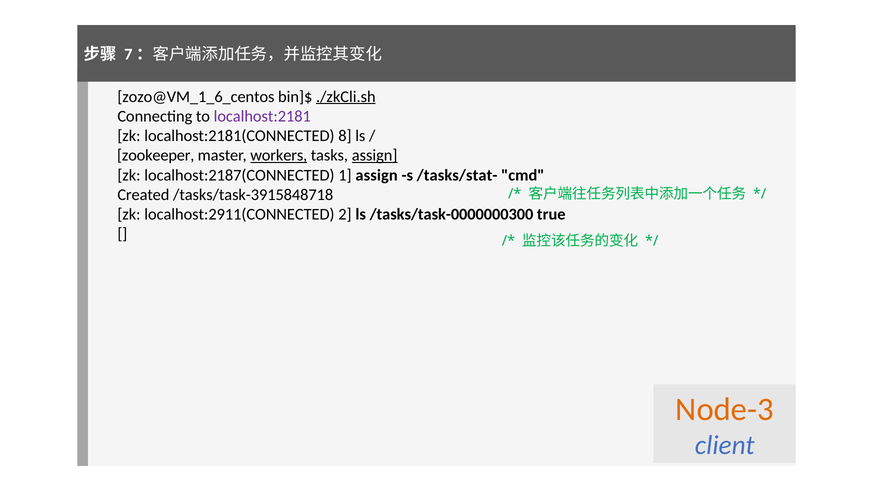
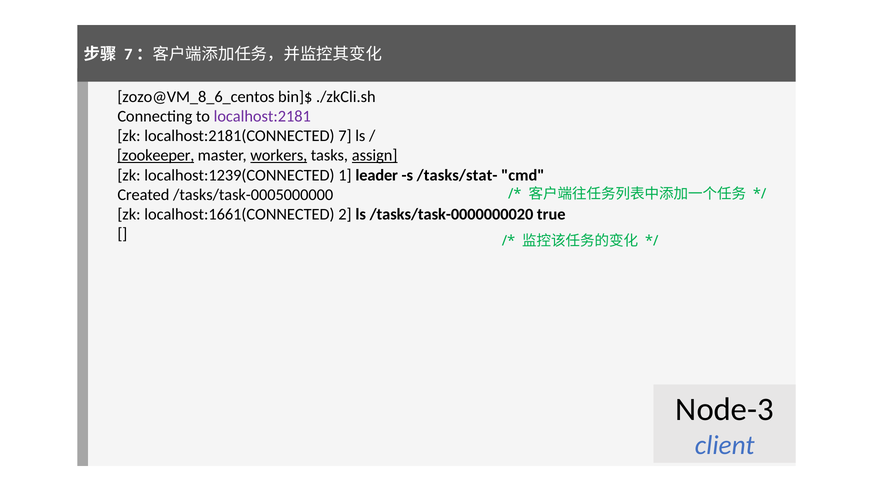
zozo@VM_1_6_centos: zozo@VM_1_6_centos -> zozo@VM_8_6_centos (196, 97)
./zkCli.sh underline: present -> none (346, 97)
8: 8 -> 7 (345, 136)
zookeeper underline: none -> present (156, 156)
localhost:2187(CONNECTED: localhost:2187(CONNECTED -> localhost:1239(CONNECTED (239, 175)
1 assign: assign -> leader (377, 175)
/tasks/task-3915848718: /tasks/task-3915848718 -> /tasks/task-0005000000 (253, 195)
localhost:2911(CONNECTED: localhost:2911(CONNECTED -> localhost:1661(CONNECTED (239, 214)
/tasks/task-0000000300: /tasks/task-0000000300 -> /tasks/task-0000000020 (451, 214)
Node-3 colour: orange -> black (725, 410)
